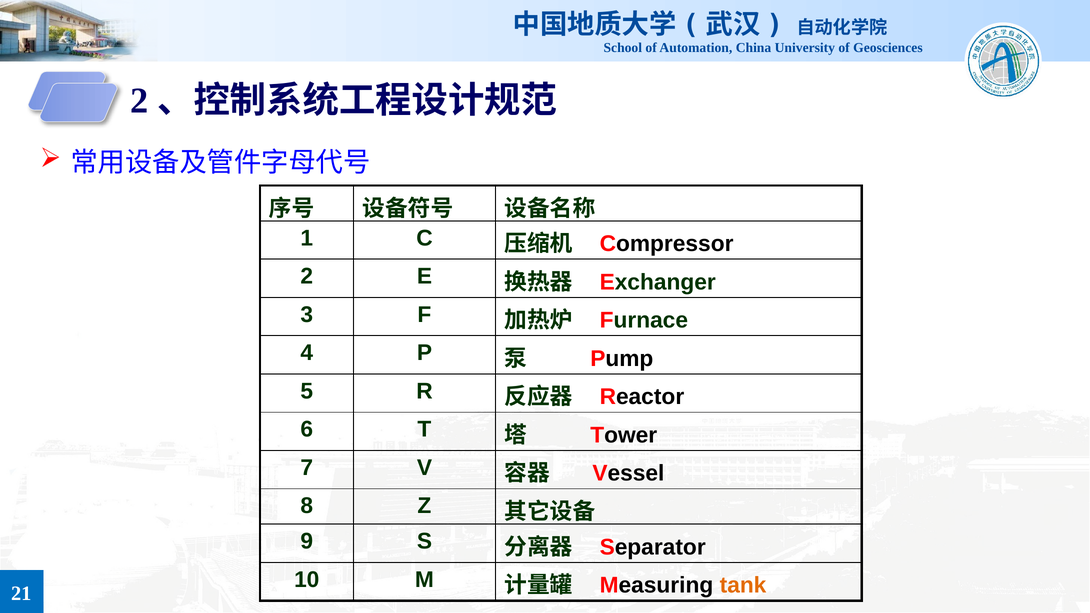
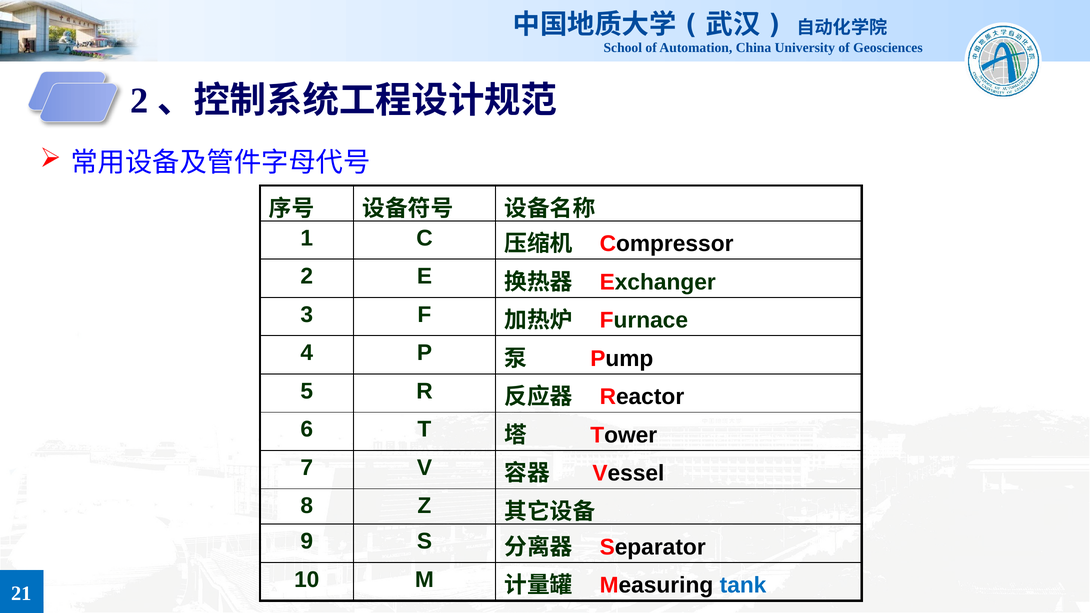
tank colour: orange -> blue (743, 586)
